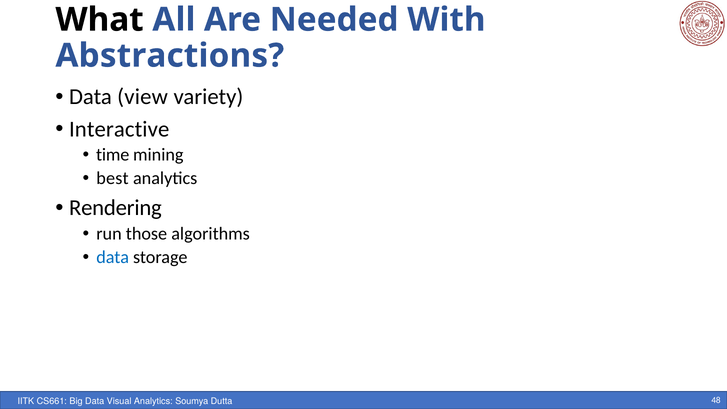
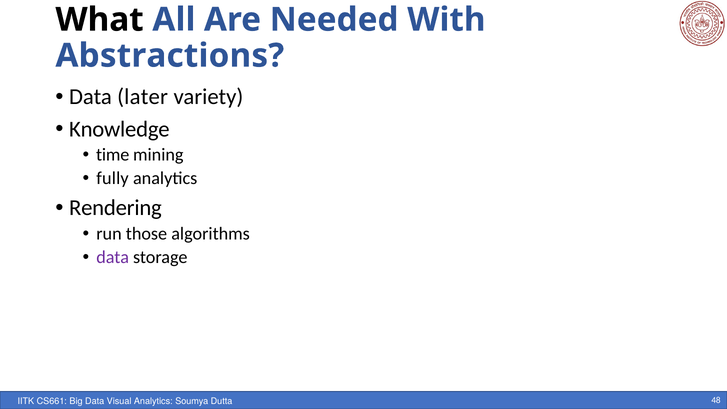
view: view -> later (143, 97)
Interactive: Interactive -> Knowledge (119, 129)
best: best -> fully (113, 178)
data colour: blue -> purple (113, 257)
